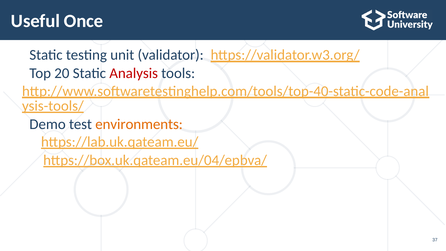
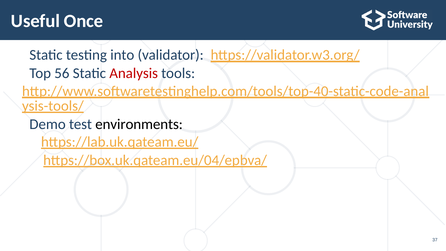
unit: unit -> into (122, 55)
20: 20 -> 56 (62, 73)
environments colour: orange -> black (139, 124)
